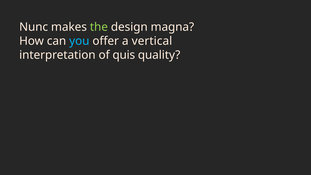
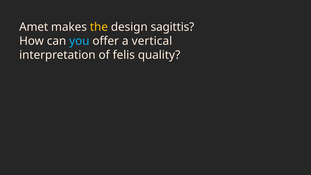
Nunc: Nunc -> Amet (34, 27)
the colour: light green -> yellow (99, 27)
magna: magna -> sagittis (172, 27)
quis: quis -> felis (124, 55)
